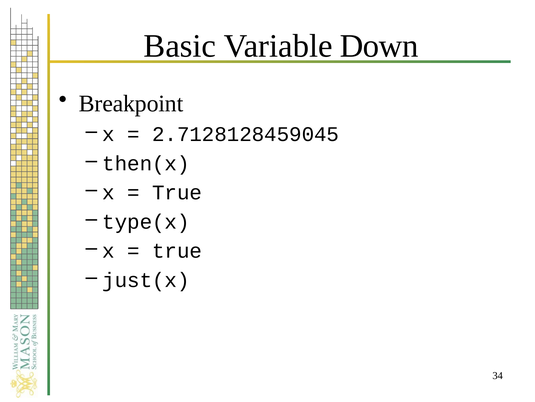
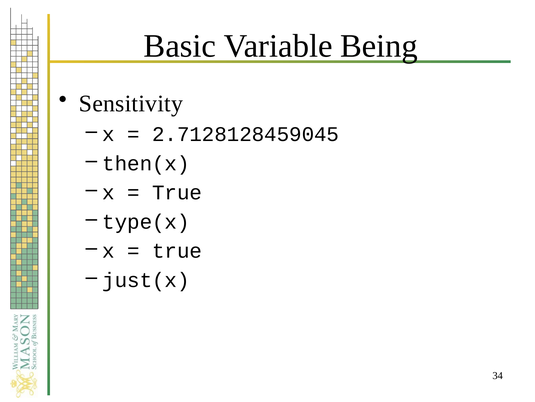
Down: Down -> Being (379, 46)
Breakpoint: Breakpoint -> Sensitivity (131, 103)
